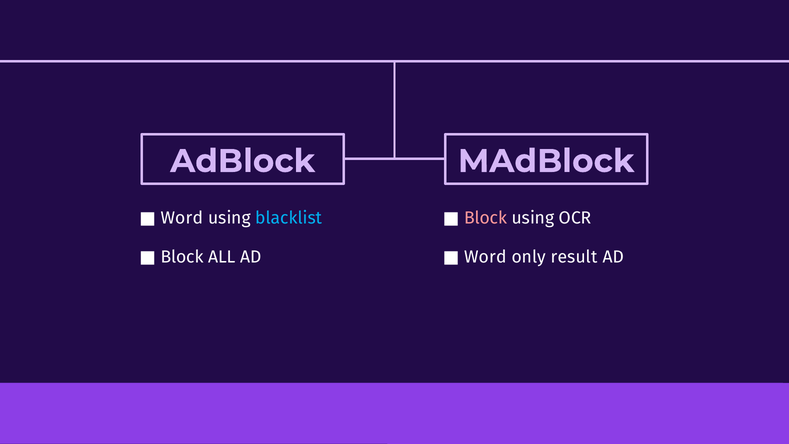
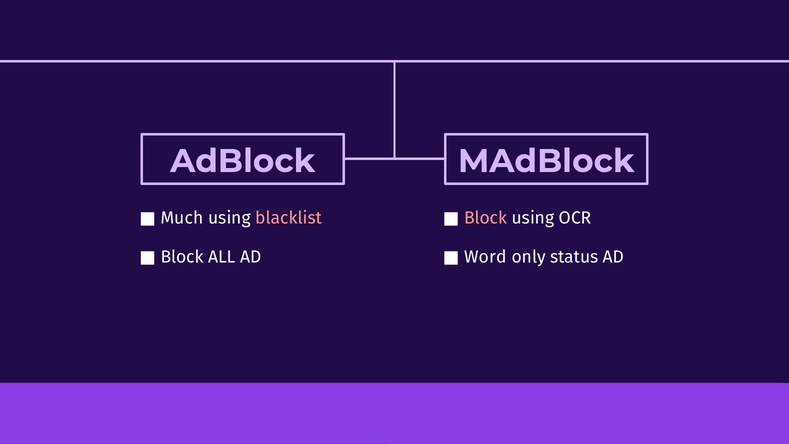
Word: Word -> Much (182, 218)
blacklist colour: light blue -> pink (289, 218)
result: result -> status (574, 257)
